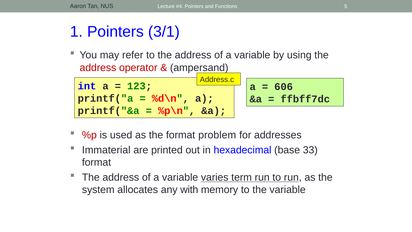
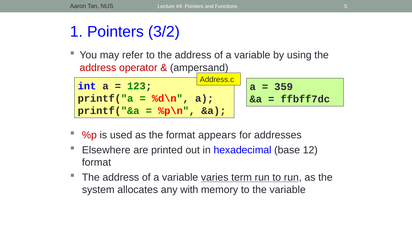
3/1: 3/1 -> 3/2 (164, 32)
606: 606 -> 359 (284, 87)
problem: problem -> appears (217, 135)
Immaterial: Immaterial -> Elsewhere (106, 150)
33: 33 -> 12 (310, 150)
